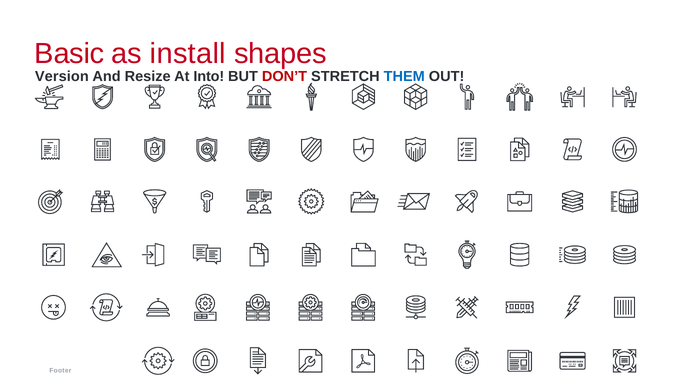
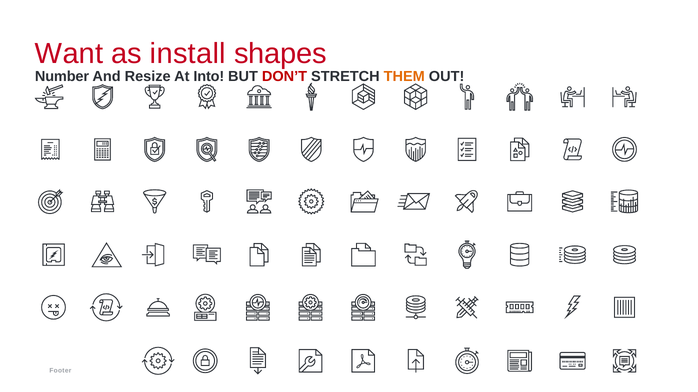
Basic: Basic -> Want (69, 54)
Version: Version -> Number (62, 76)
THEM colour: blue -> orange (404, 76)
